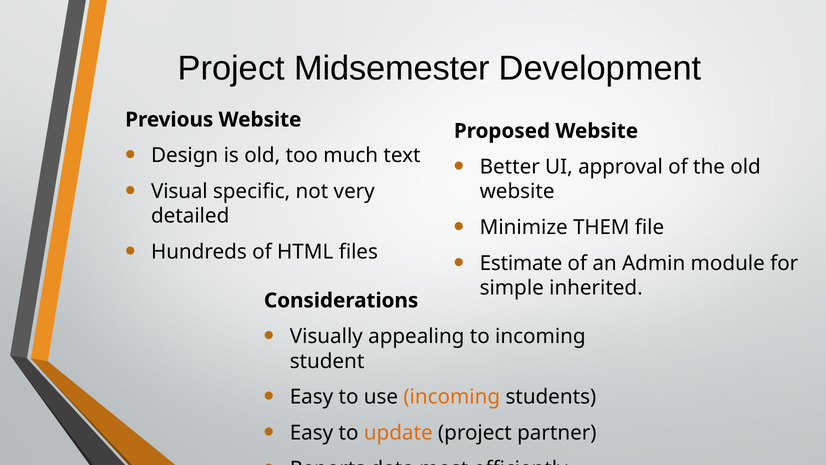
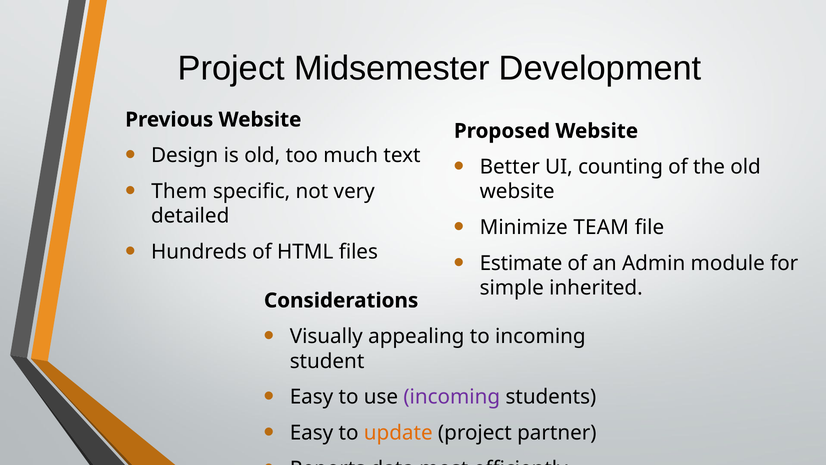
approval: approval -> counting (621, 167)
Visual: Visual -> Them (179, 191)
THEM: THEM -> TEAM (601, 227)
incoming colour: orange -> purple (452, 397)
